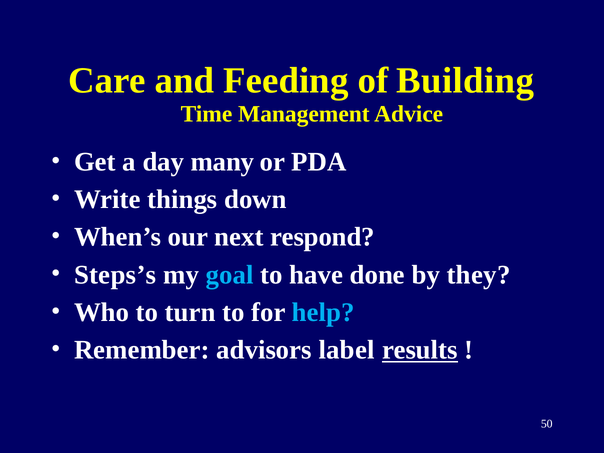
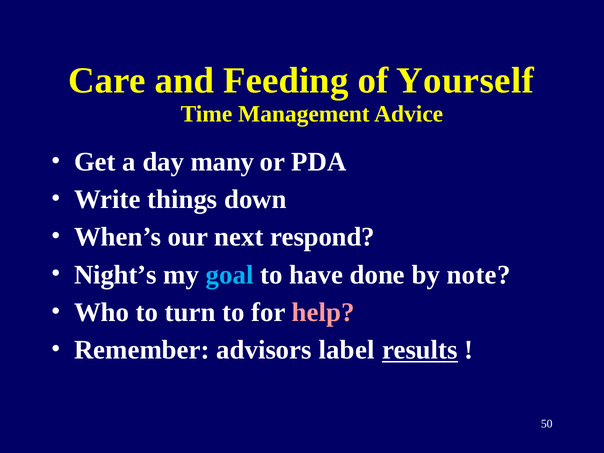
Building: Building -> Yourself (465, 81)
Steps’s: Steps’s -> Night’s (115, 275)
they: they -> note (479, 275)
help colour: light blue -> pink (323, 312)
